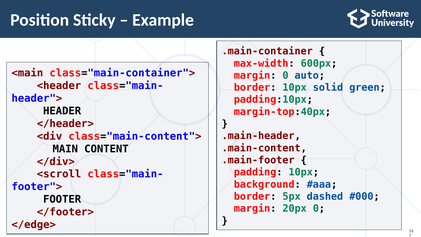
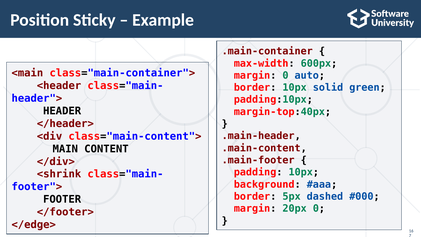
<scroll: <scroll -> <shrink (59, 174)
